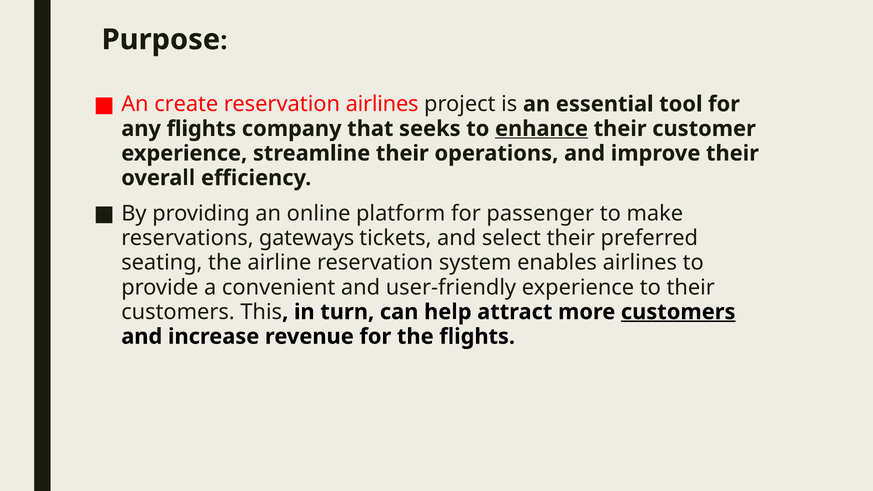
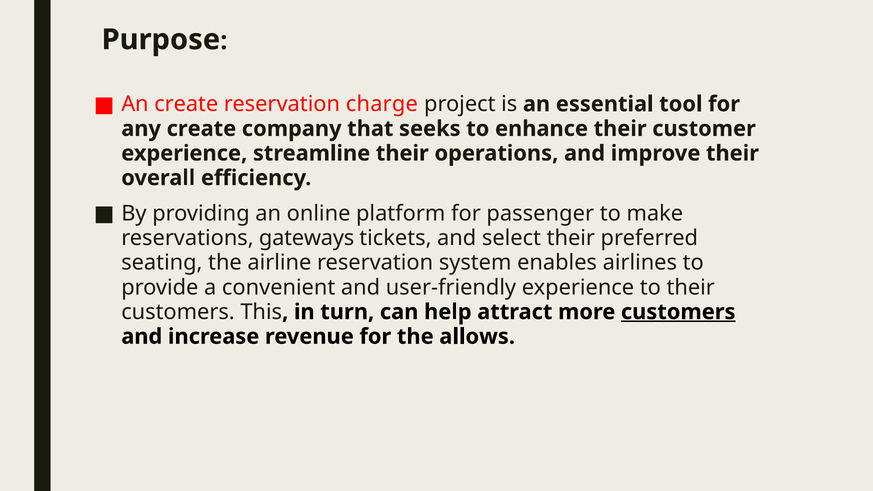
reservation airlines: airlines -> charge (382, 104)
any flights: flights -> create (201, 129)
enhance underline: present -> none (542, 129)
the flights: flights -> allows (477, 337)
